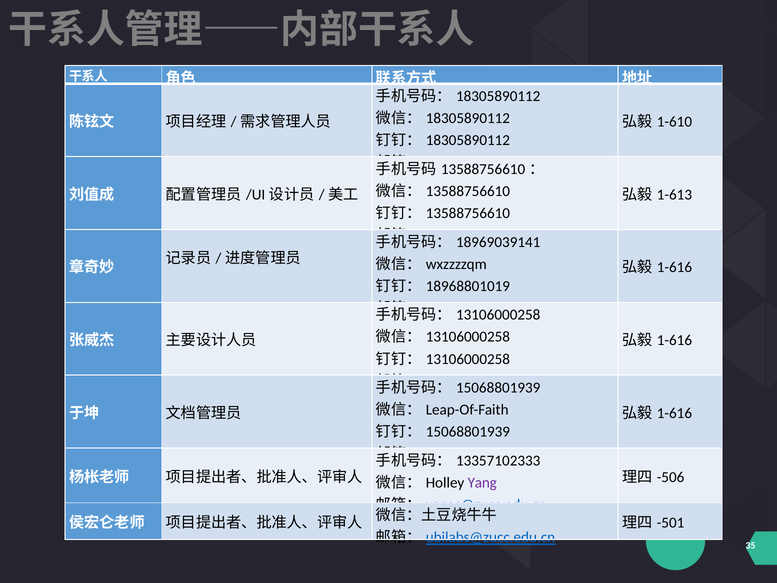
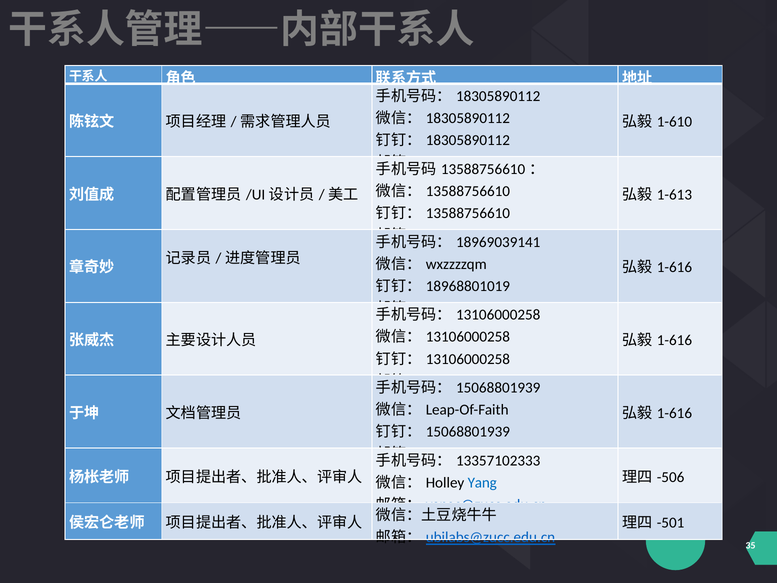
Yang colour: purple -> blue (482, 483)
